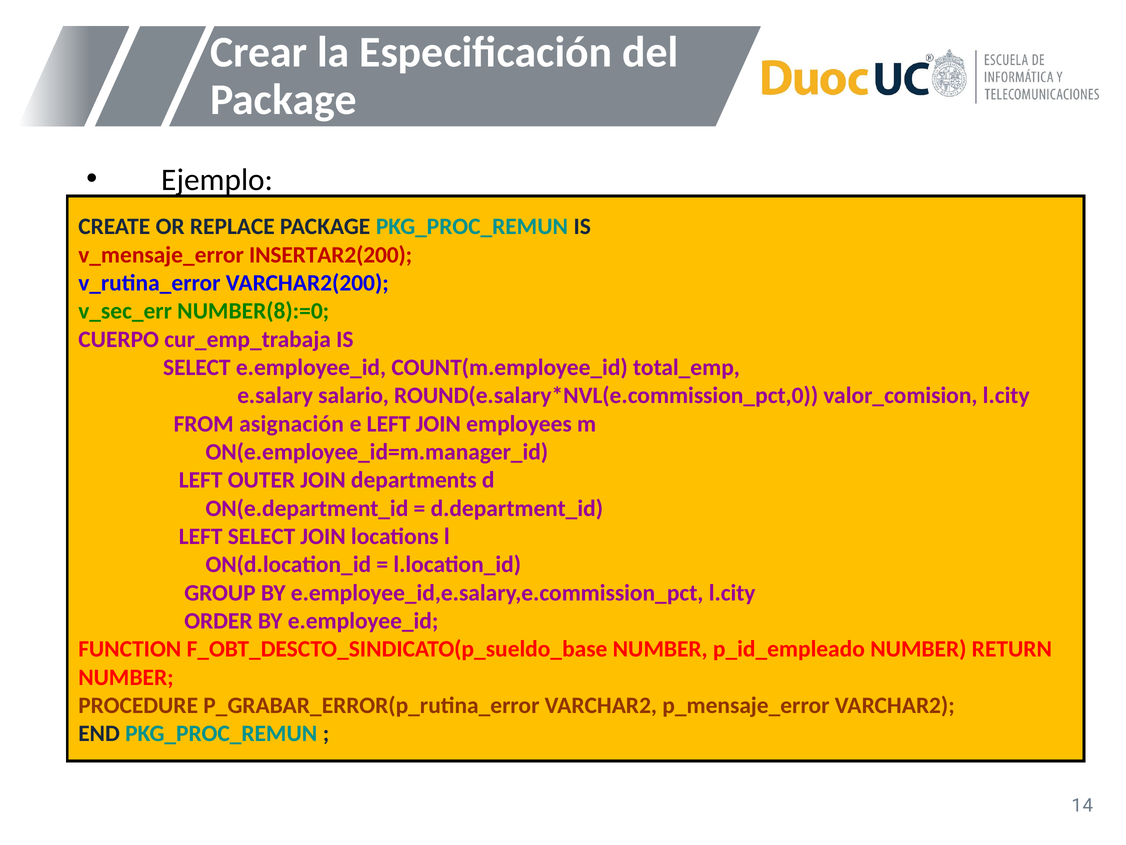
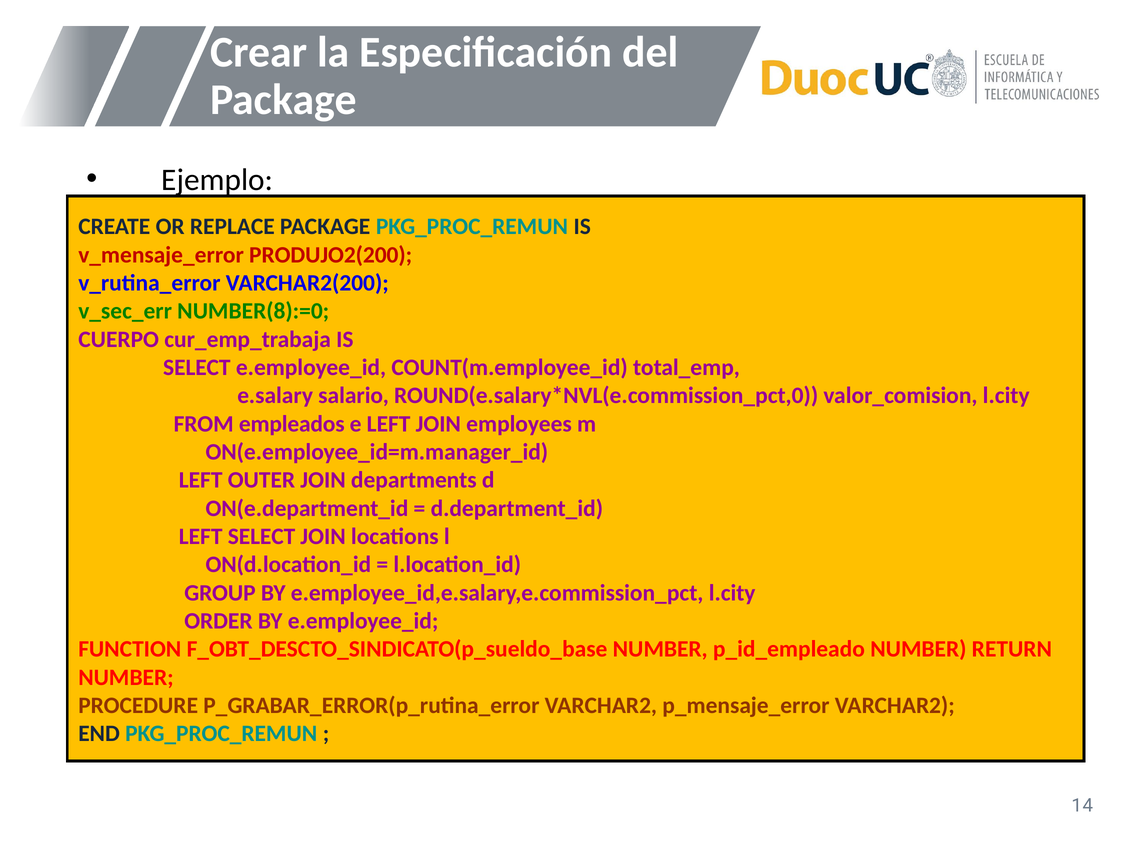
INSERTAR2(200: INSERTAR2(200 -> PRODUJO2(200 (331, 255)
asignación: asignación -> empleados (292, 424)
